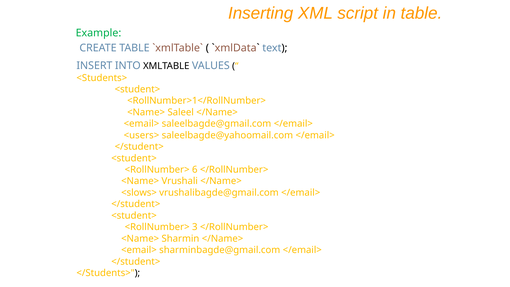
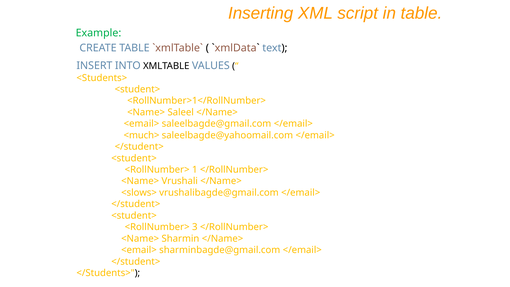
<users>: <users> -> <much> (142, 135)
6: 6 -> 1 (195, 170)
